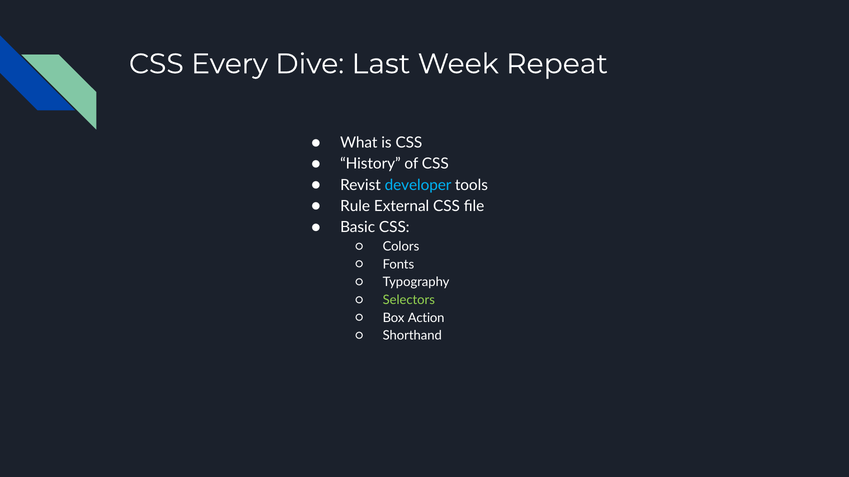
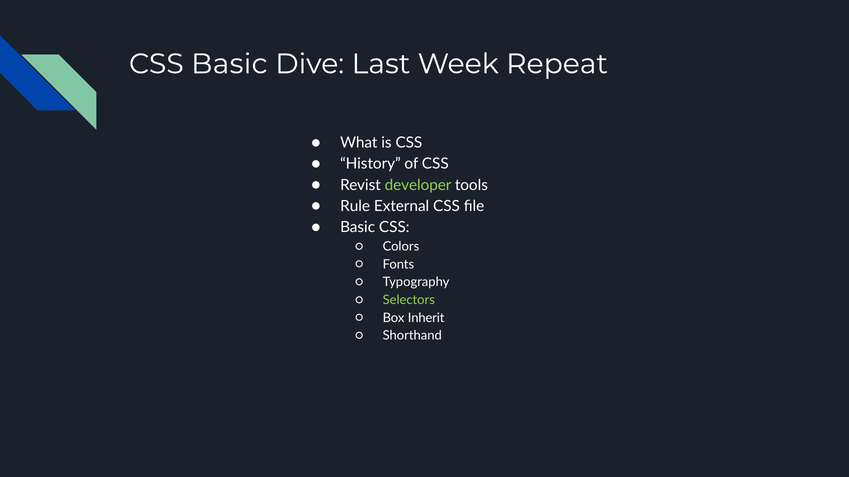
CSS Every: Every -> Basic (229, 64)
developer colour: light blue -> light green (418, 185)
Action: Action -> Inherit (426, 318)
